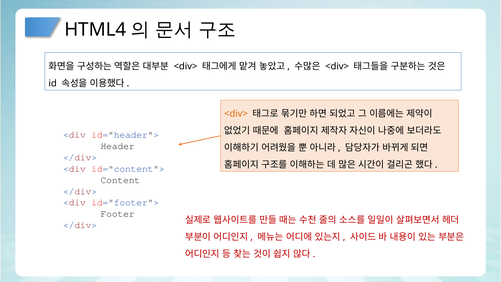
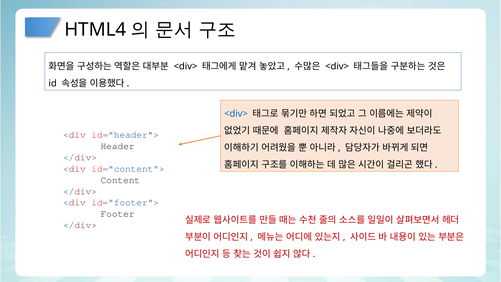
<div> colour: orange -> blue (236, 114)
